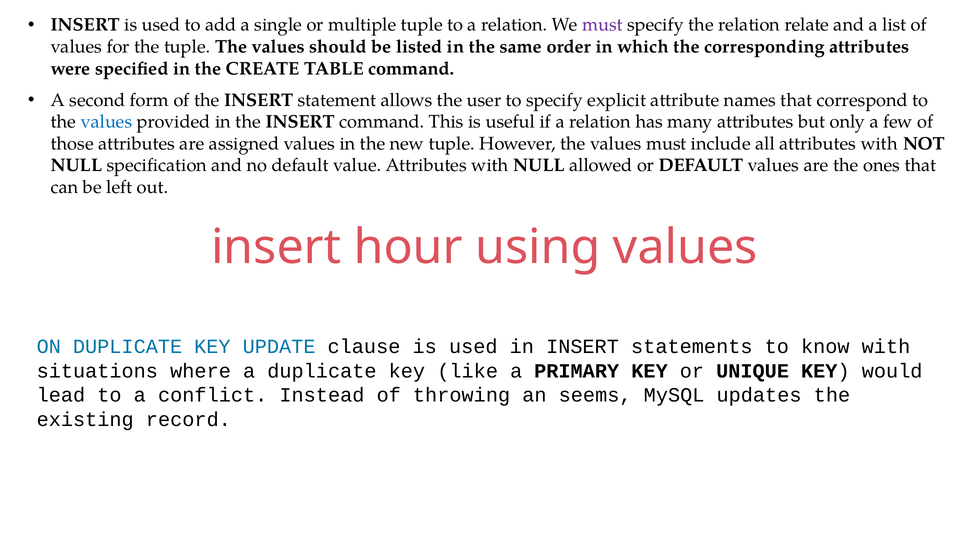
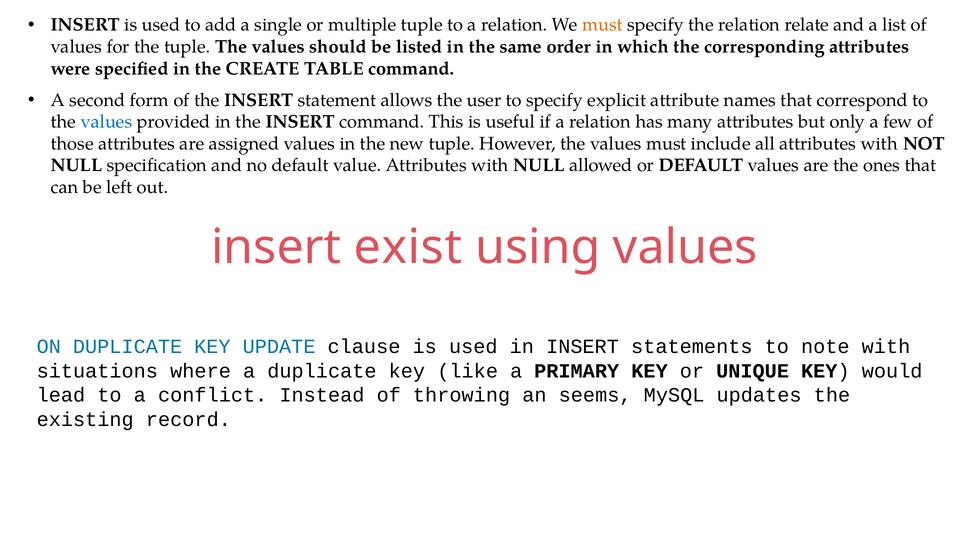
must colour: purple -> orange (602, 25)
hour: hour -> exist (408, 247)
know: know -> note (825, 347)
